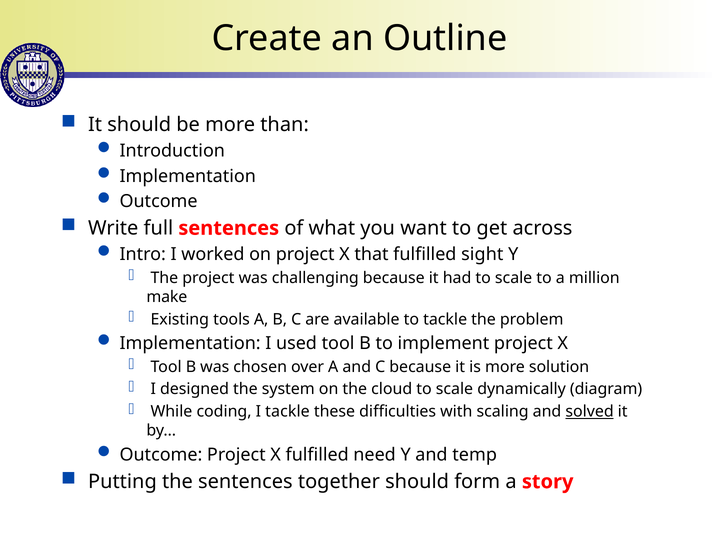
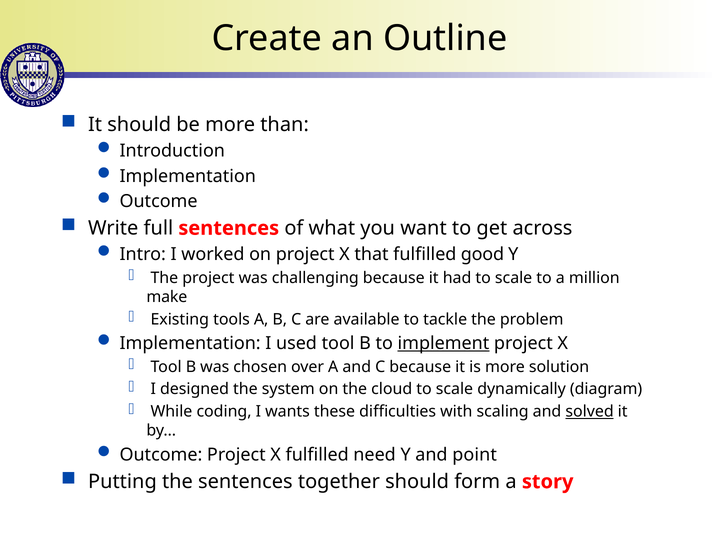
sight: sight -> good (482, 255)
implement underline: none -> present (443, 344)
I tackle: tackle -> wants (288, 412)
temp: temp -> point (475, 455)
